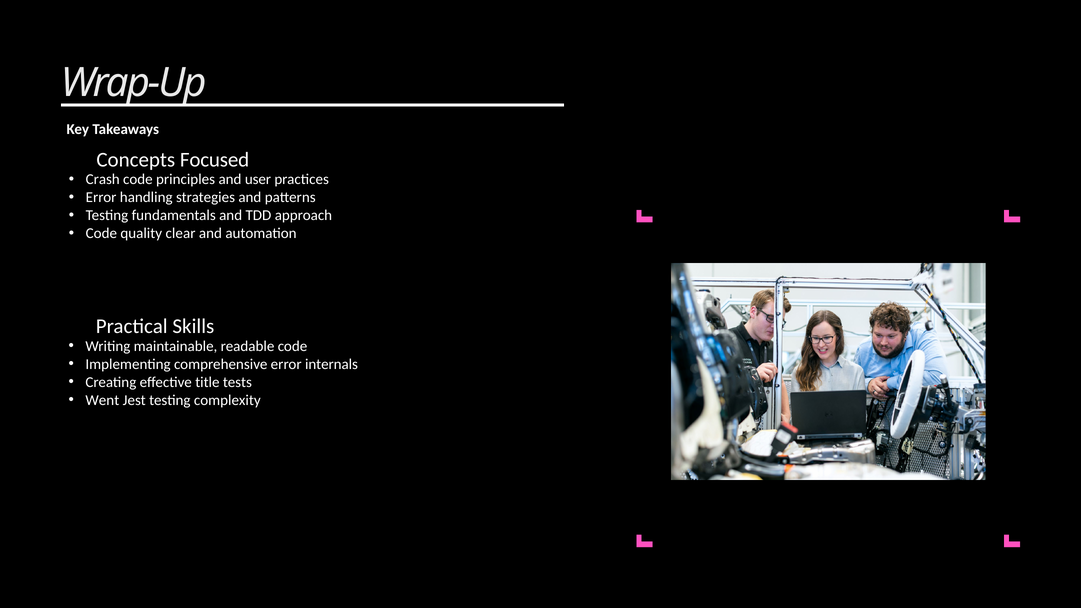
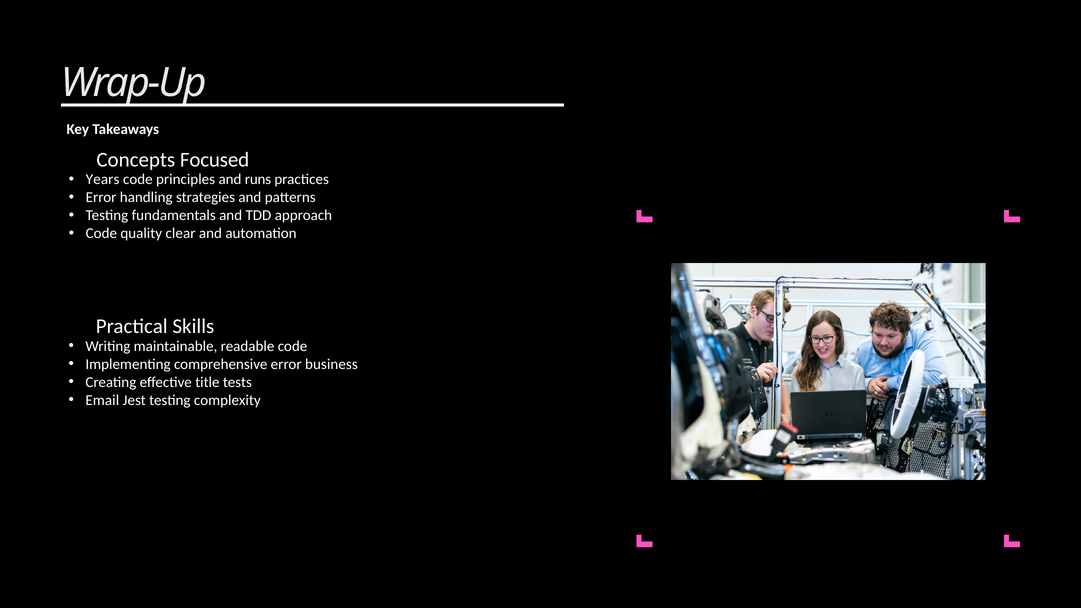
Crash: Crash -> Years (103, 179)
user: user -> runs (258, 179)
internals: internals -> business (331, 364)
Went: Went -> Email (102, 400)
